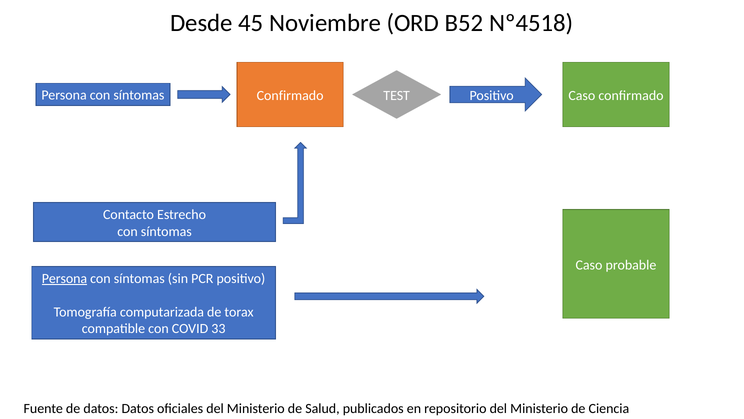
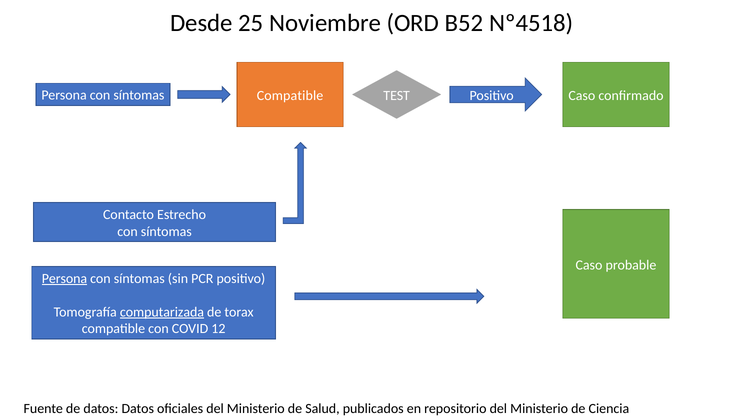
45: 45 -> 25 (251, 23)
síntomas Confirmado: Confirmado -> Compatible (290, 95)
computarizada underline: none -> present (162, 312)
33: 33 -> 12 (218, 328)
